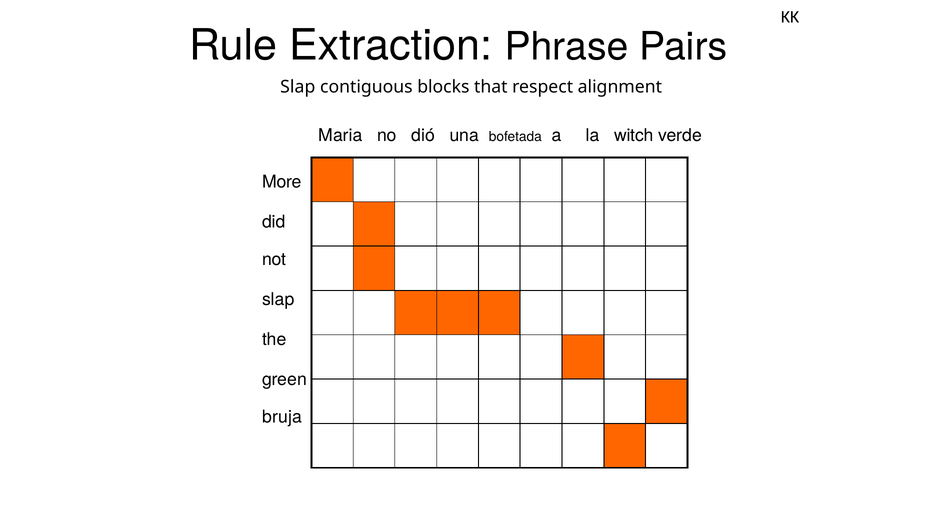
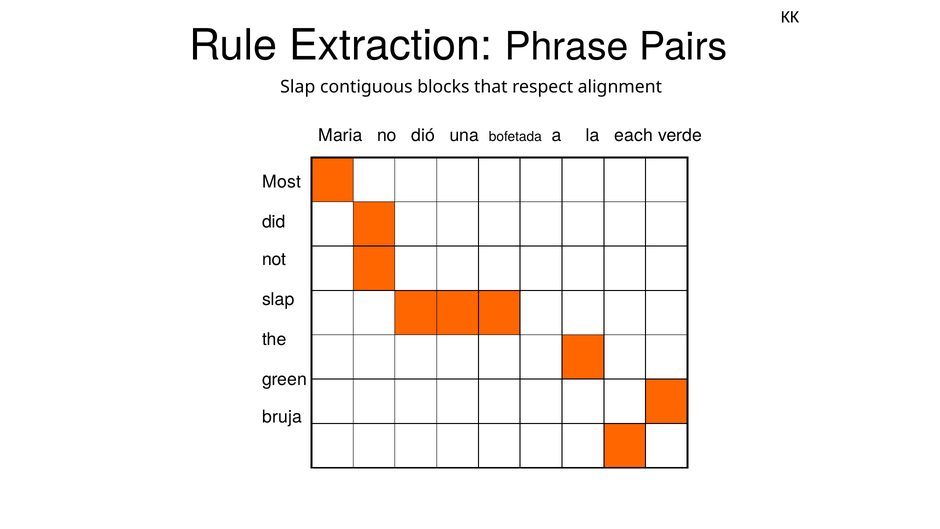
witch: witch -> each (634, 135)
More: More -> Most (282, 182)
